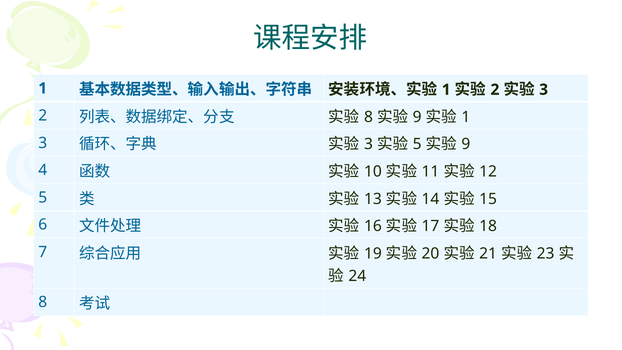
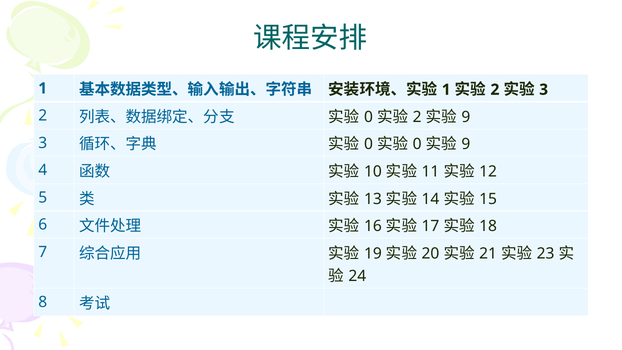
8: 8 -> 0 (368, 117)
9: 9 -> 2 (417, 117)
1: 1 -> 9 (466, 117)
3: 3 -> 0 (368, 144)
5: 5 -> 0 (417, 144)
